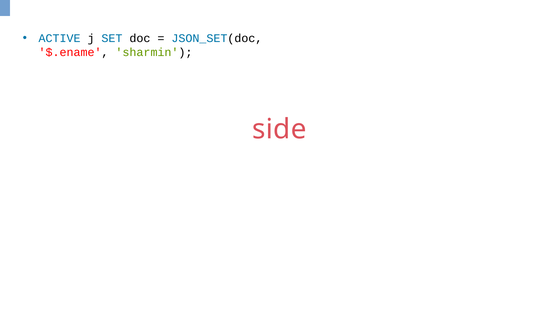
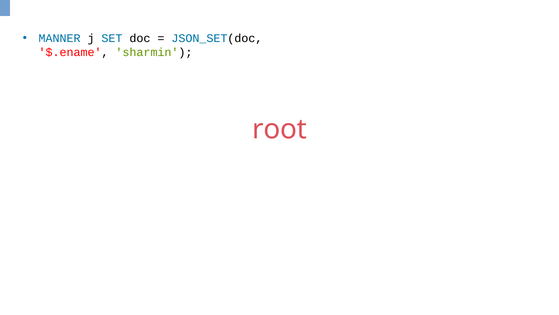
ACTIVE: ACTIVE -> MANNER (60, 38)
side: side -> root (280, 129)
